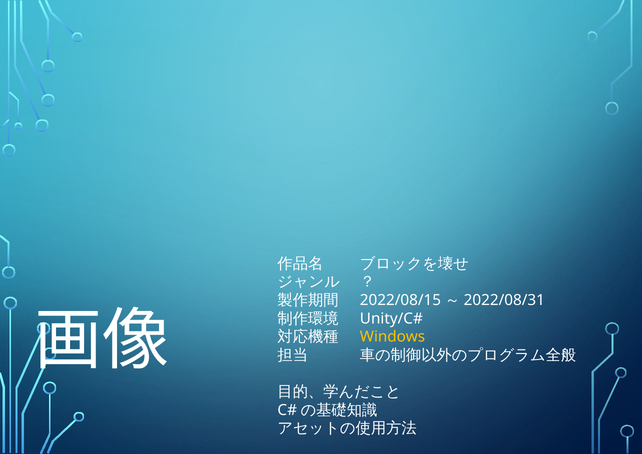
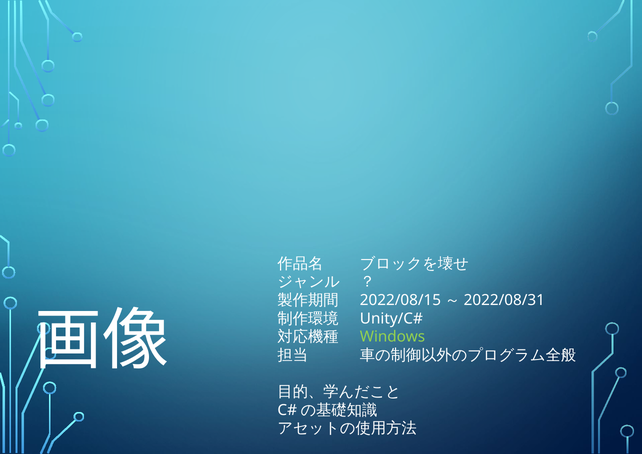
Windows colour: yellow -> light green (393, 337)
